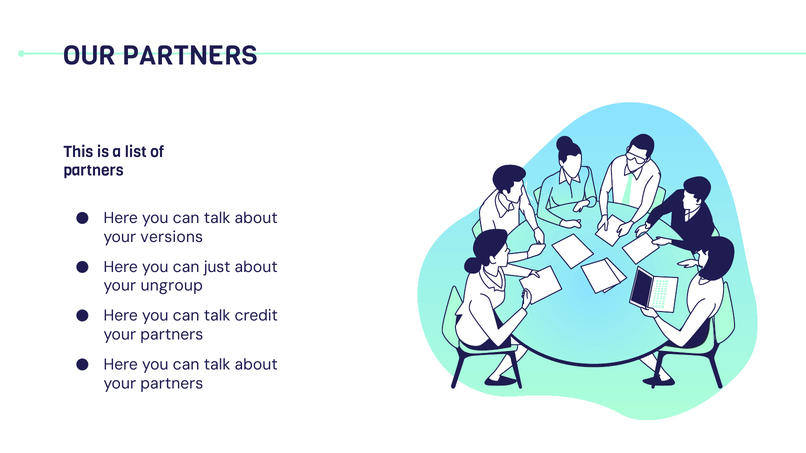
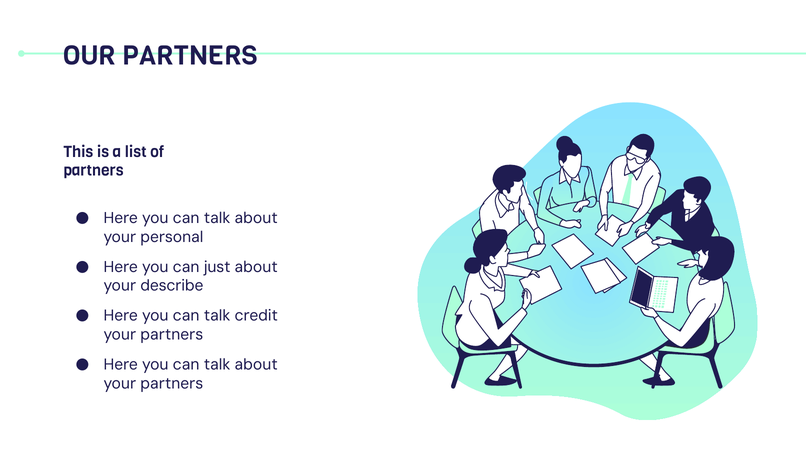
versions: versions -> personal (172, 237)
ungroup: ungroup -> describe (172, 286)
